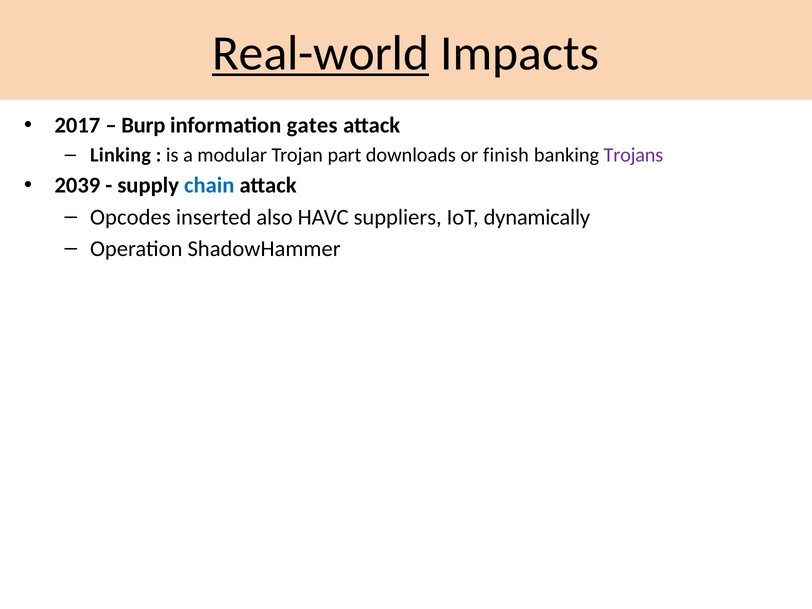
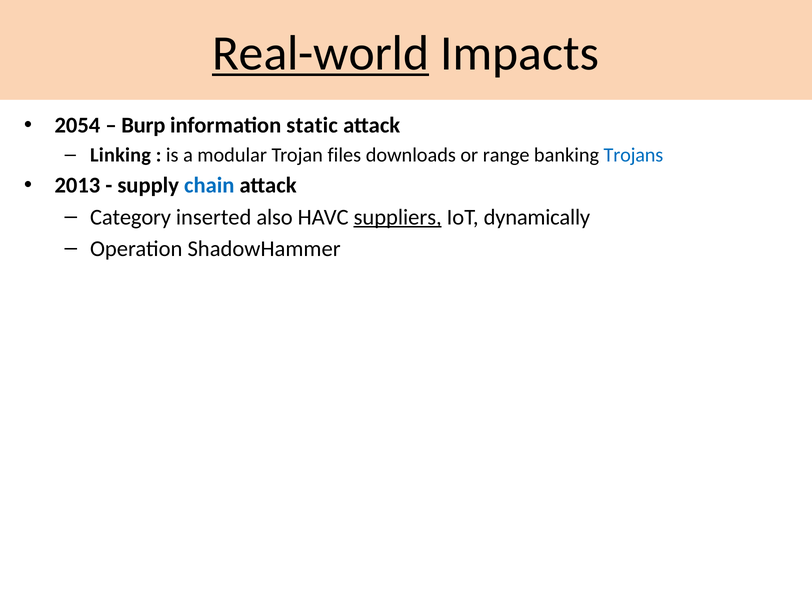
2017: 2017 -> 2054 (77, 125)
gates: gates -> static (312, 125)
part: part -> files (344, 155)
finish: finish -> range (506, 155)
Trojans colour: purple -> blue (633, 155)
2039: 2039 -> 2013 (77, 186)
Opcodes: Opcodes -> Category (131, 217)
suppliers underline: none -> present (398, 217)
